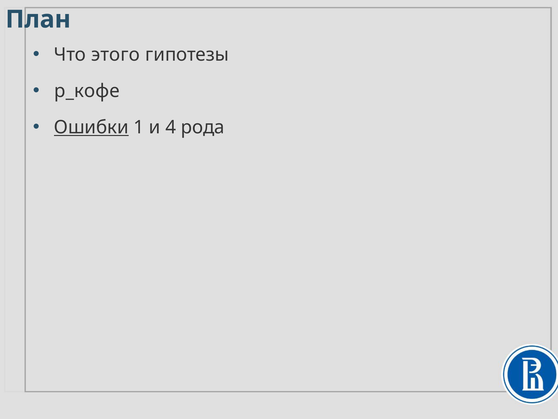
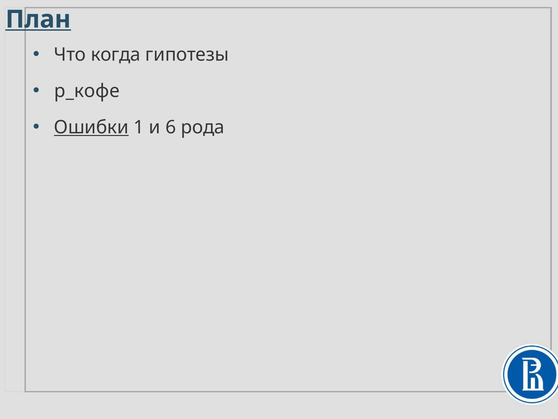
План underline: none -> present (38, 19)
этого: этого -> когда (116, 55)
4: 4 -> 6 (171, 127)
